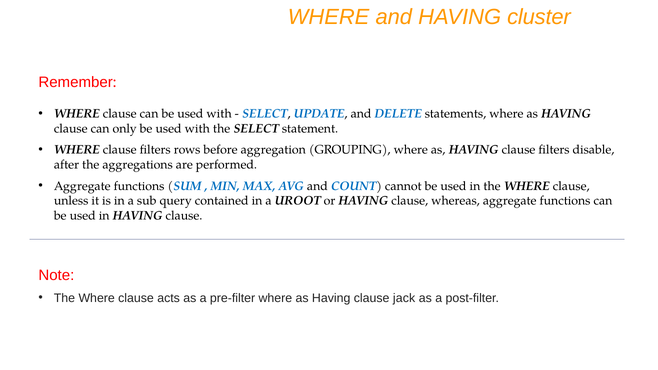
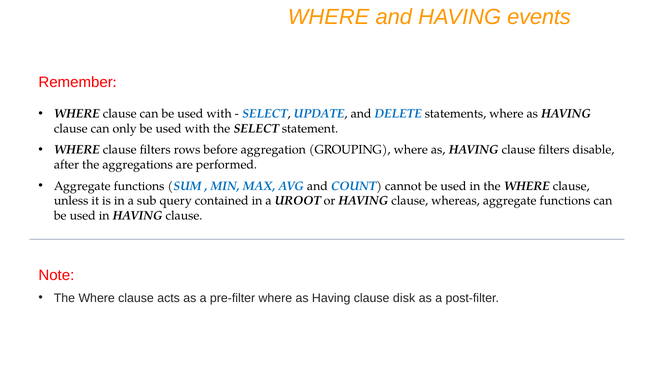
cluster: cluster -> events (539, 17)
jack: jack -> disk (404, 298)
